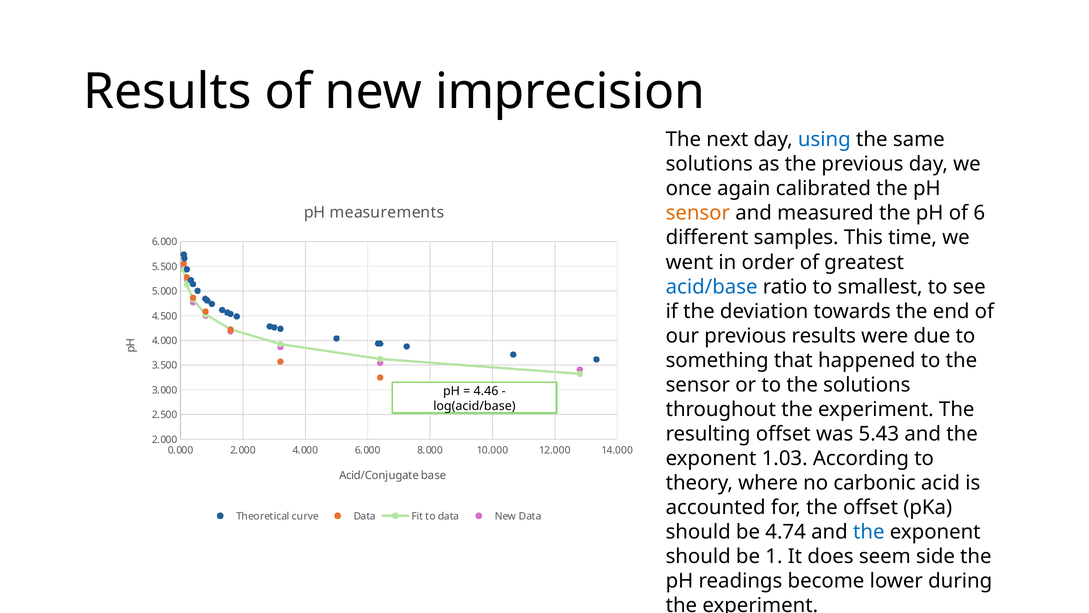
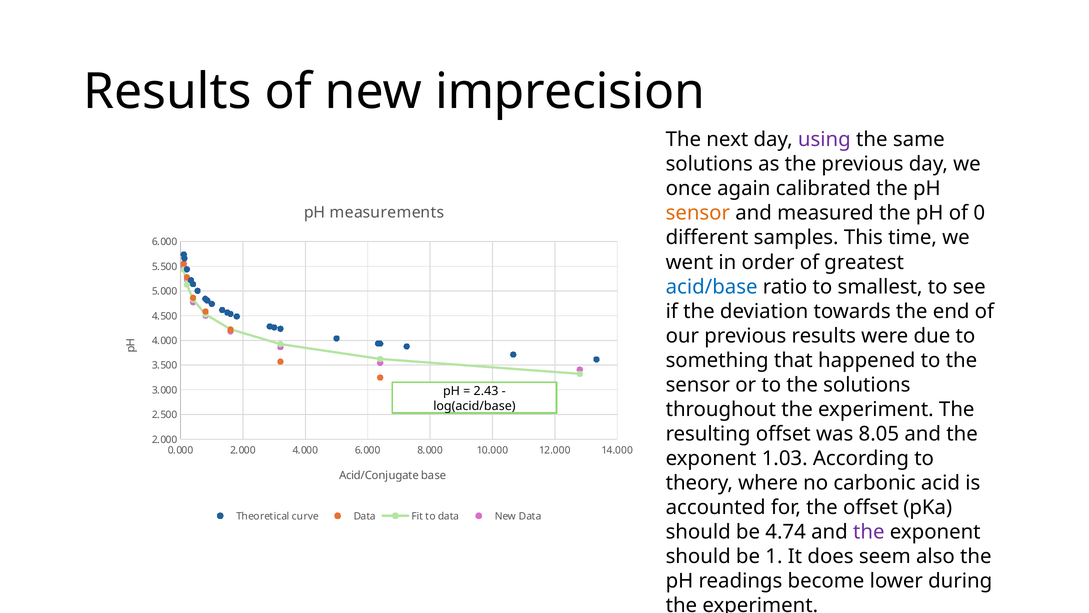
using colour: blue -> purple (824, 140)
6: 6 -> 0 (979, 213)
4.46: 4.46 -> 2.43 (486, 391)
5.43: 5.43 -> 8.05 (879, 434)
the colour: blue -> purple (869, 532)
side: side -> also (935, 556)
